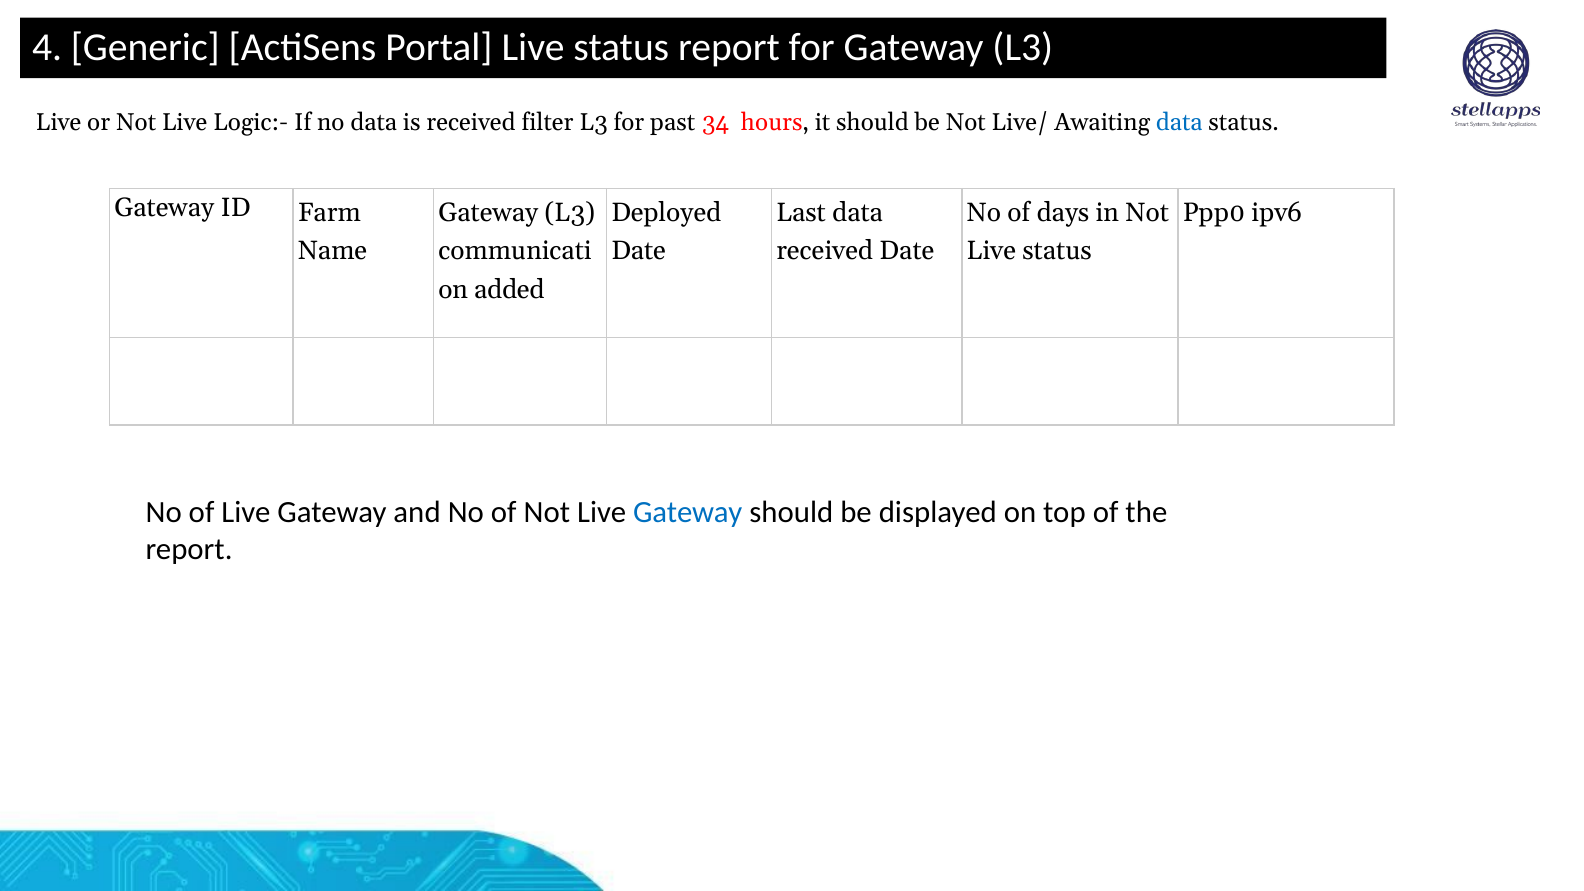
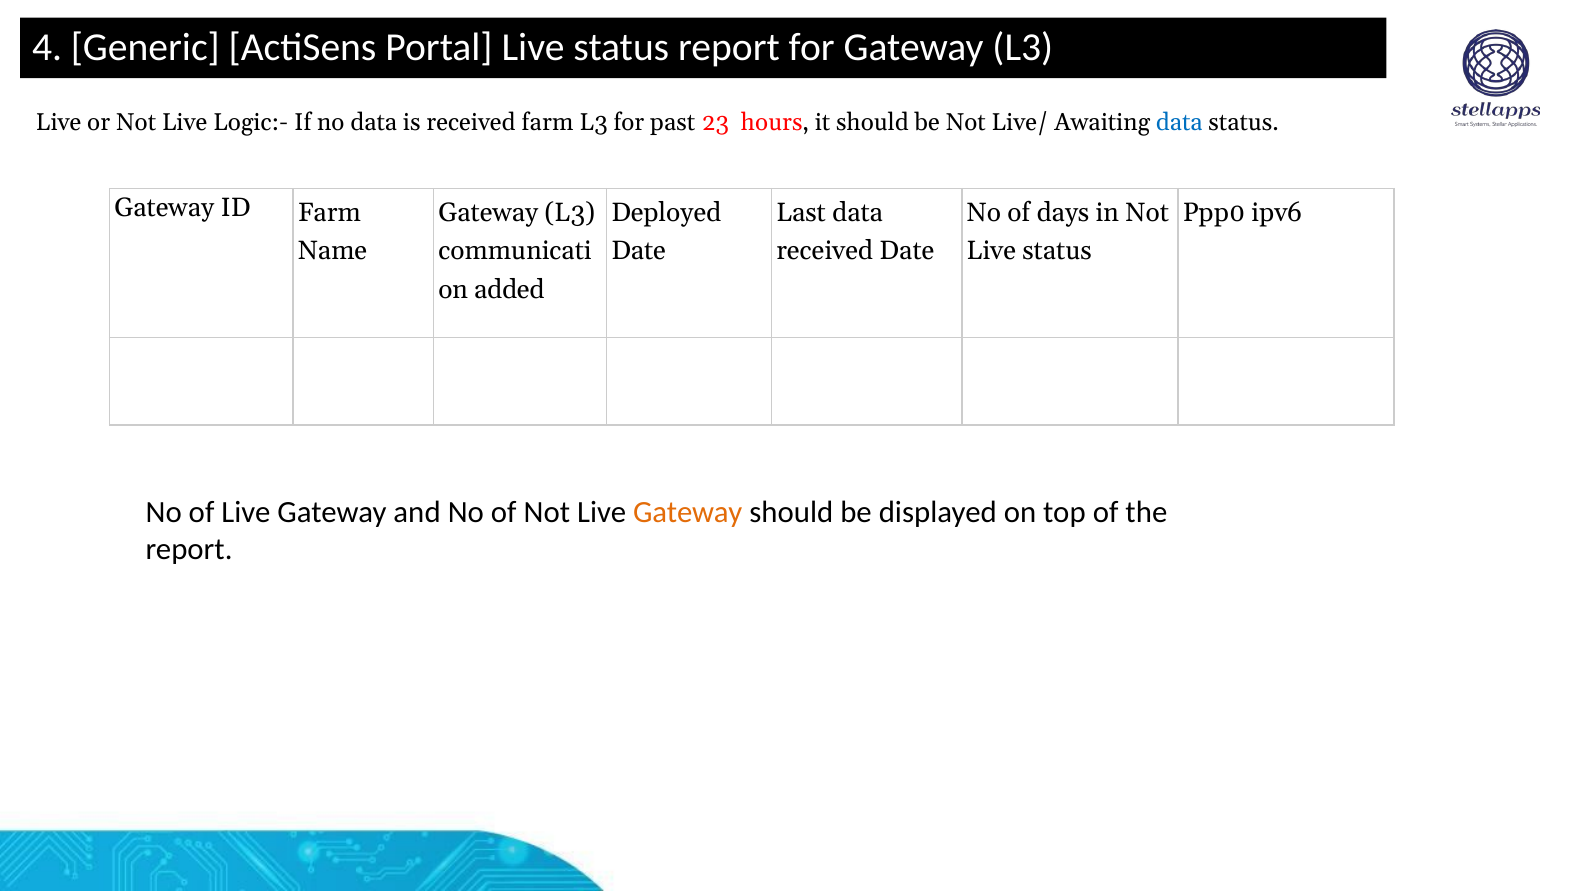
received filter: filter -> farm (548, 122)
34: 34 -> 23 (716, 122)
Gateway colour: blue -> orange (688, 512)
